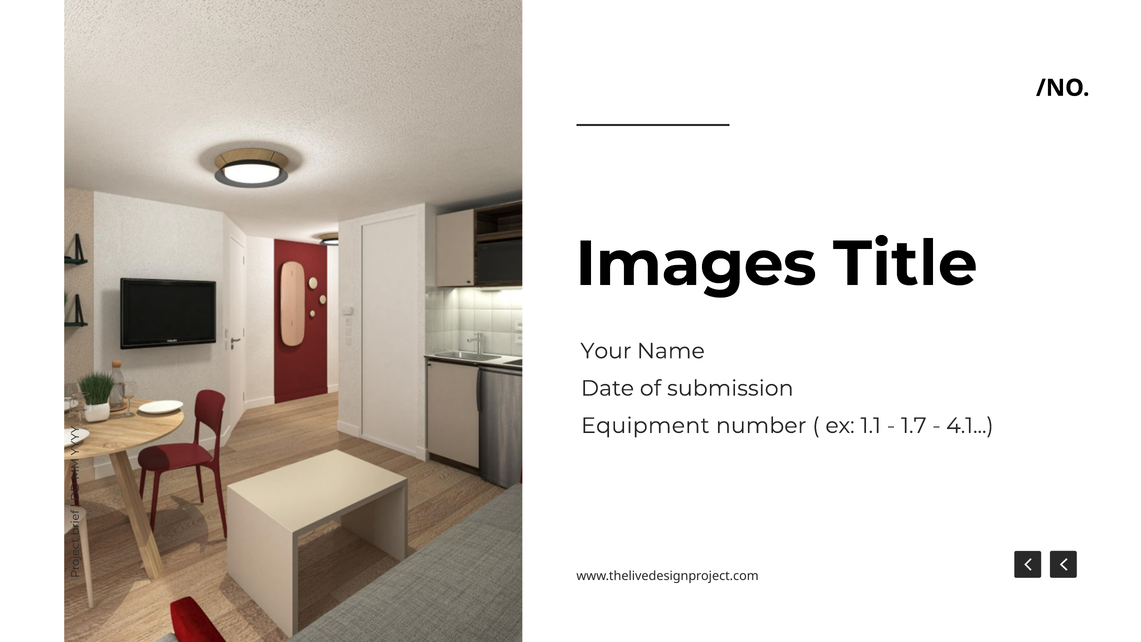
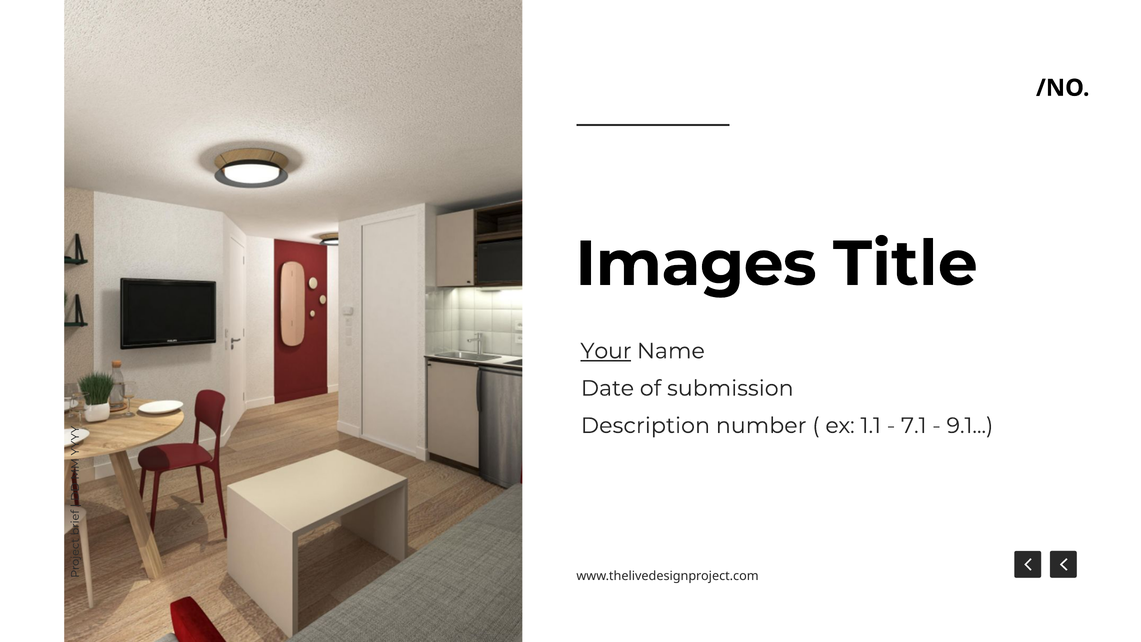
Your underline: none -> present (606, 351)
Equipment: Equipment -> Description (645, 426)
1.7: 1.7 -> 7.1 (914, 426)
4.1: 4.1 -> 9.1 (970, 426)
